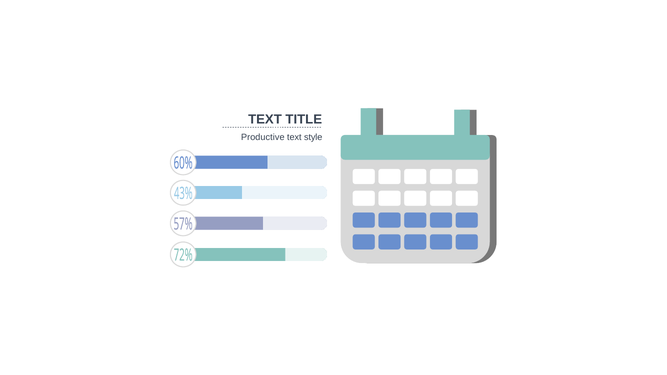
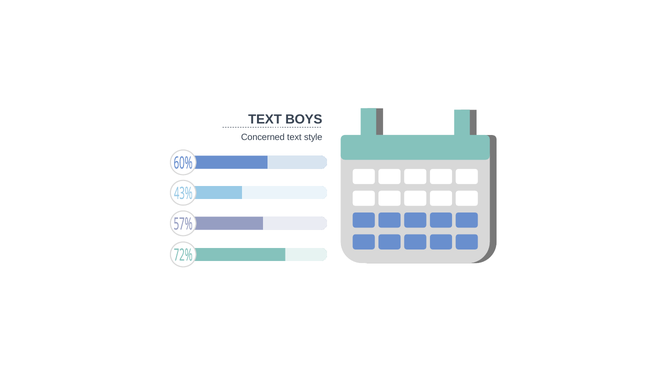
TITLE: TITLE -> BOYS (304, 119)
Productive: Productive -> Concerned (263, 137)
